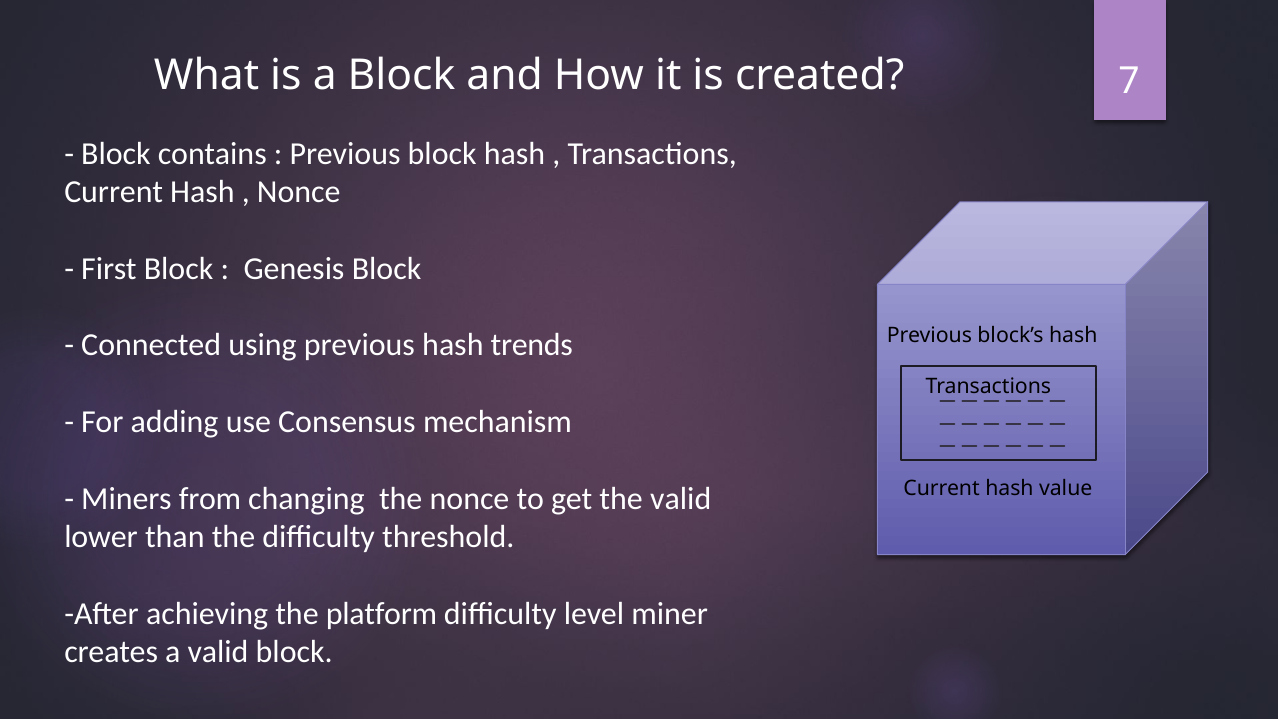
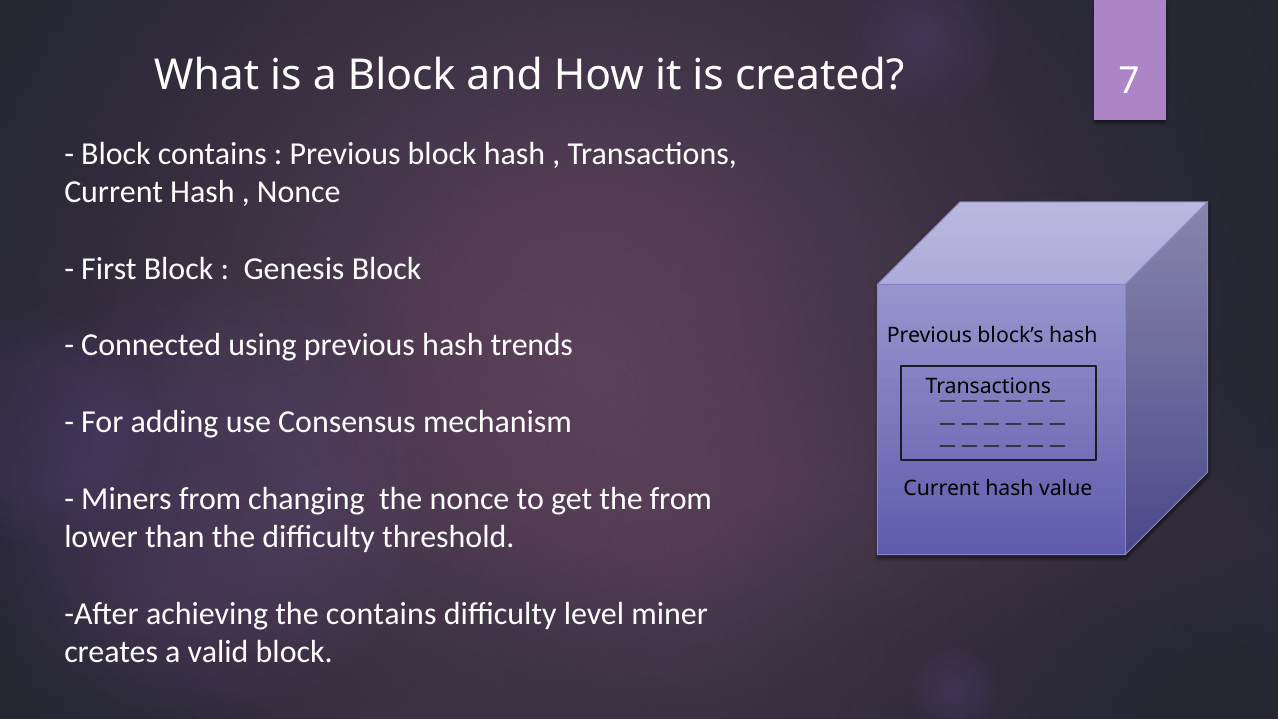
the valid: valid -> from (681, 499)
the platform: platform -> contains (381, 614)
